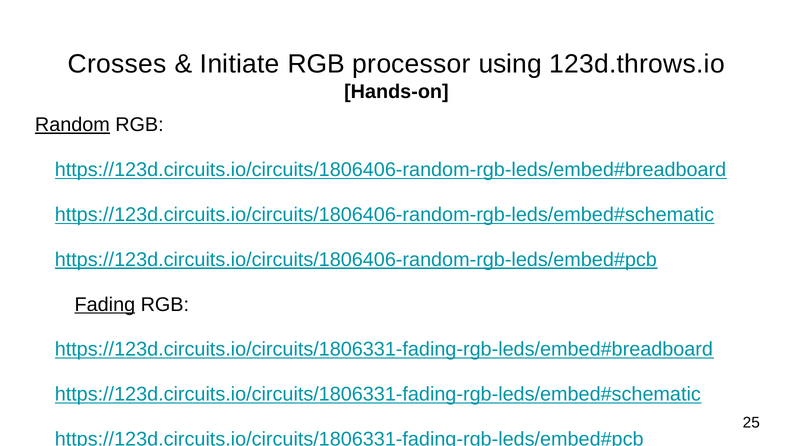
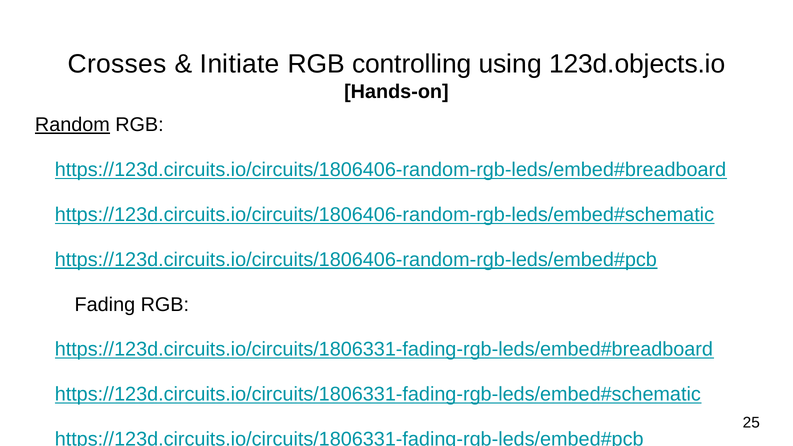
processor: processor -> controlling (412, 64)
123d.throws.io: 123d.throws.io -> 123d.objects.io (637, 64)
Fading underline: present -> none (105, 305)
